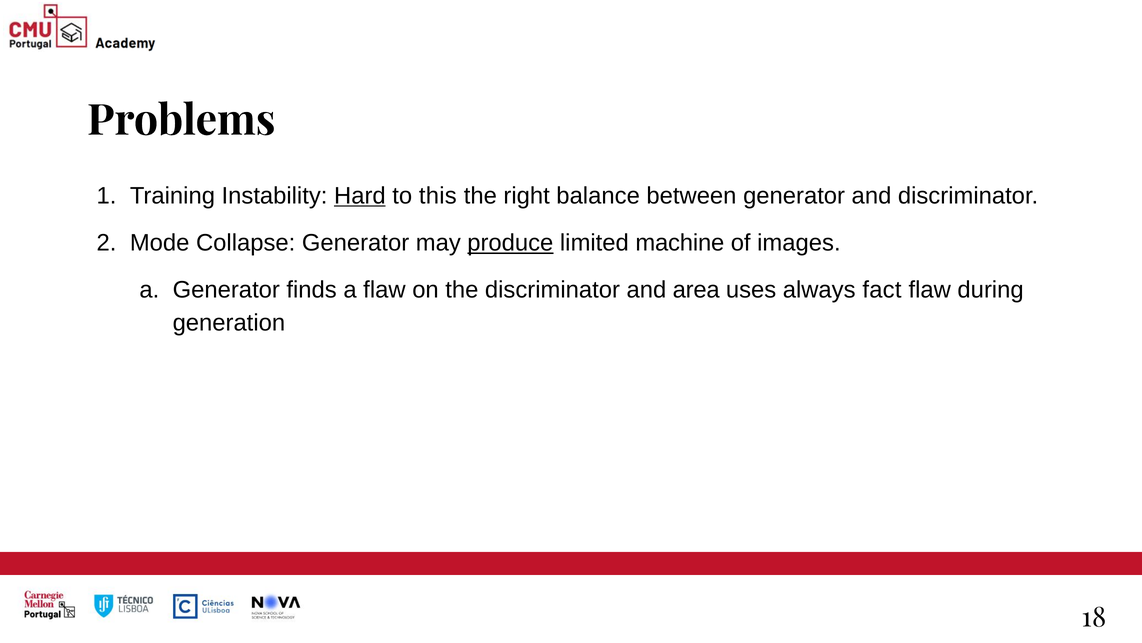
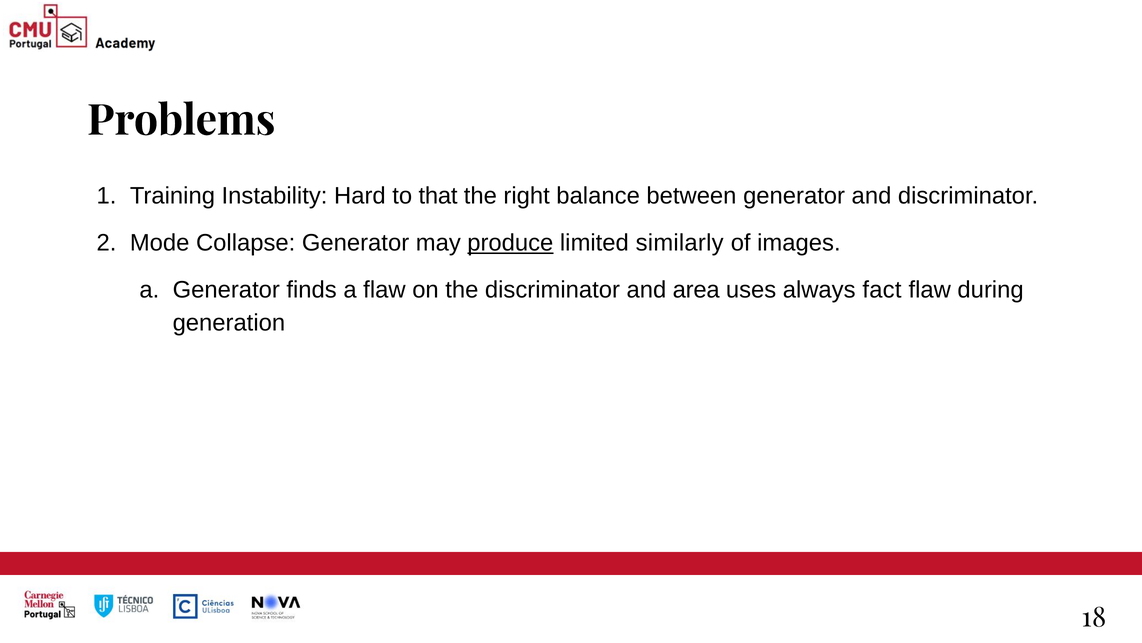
Hard underline: present -> none (360, 196)
this: this -> that (438, 196)
machine: machine -> similarly (680, 243)
